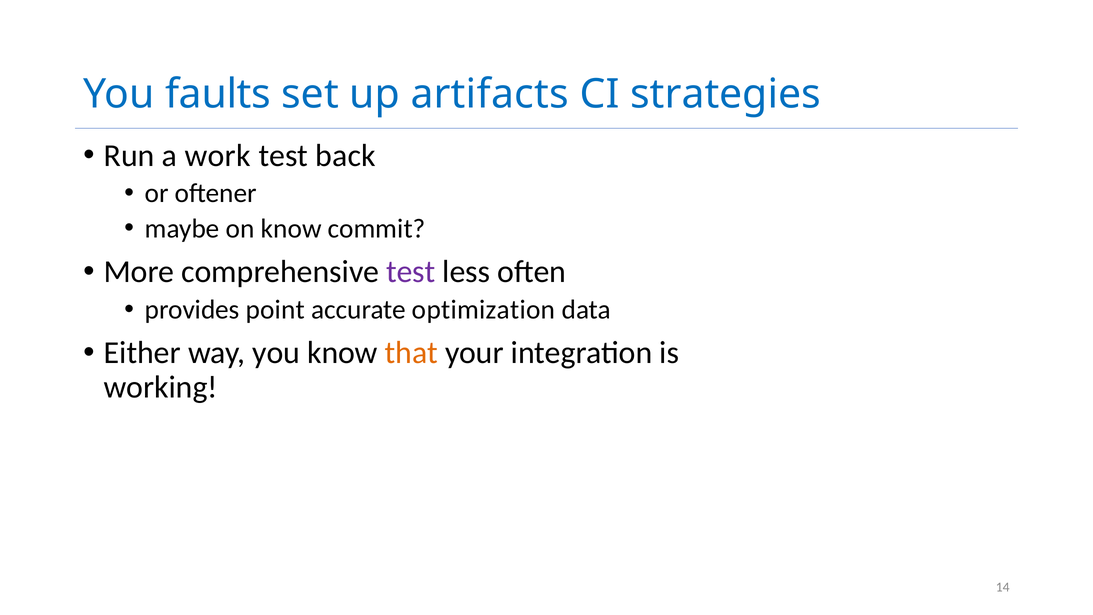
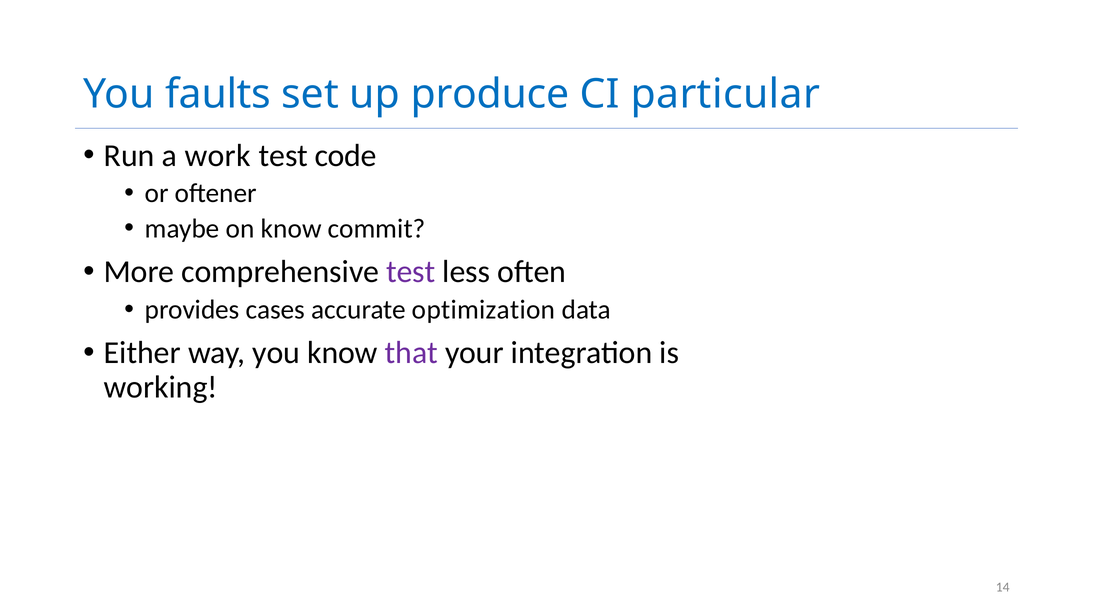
artifacts: artifacts -> produce (490, 94)
strategies: strategies -> particular (725, 94)
back: back -> code (346, 156)
point: point -> cases (275, 309)
that colour: orange -> purple (411, 353)
